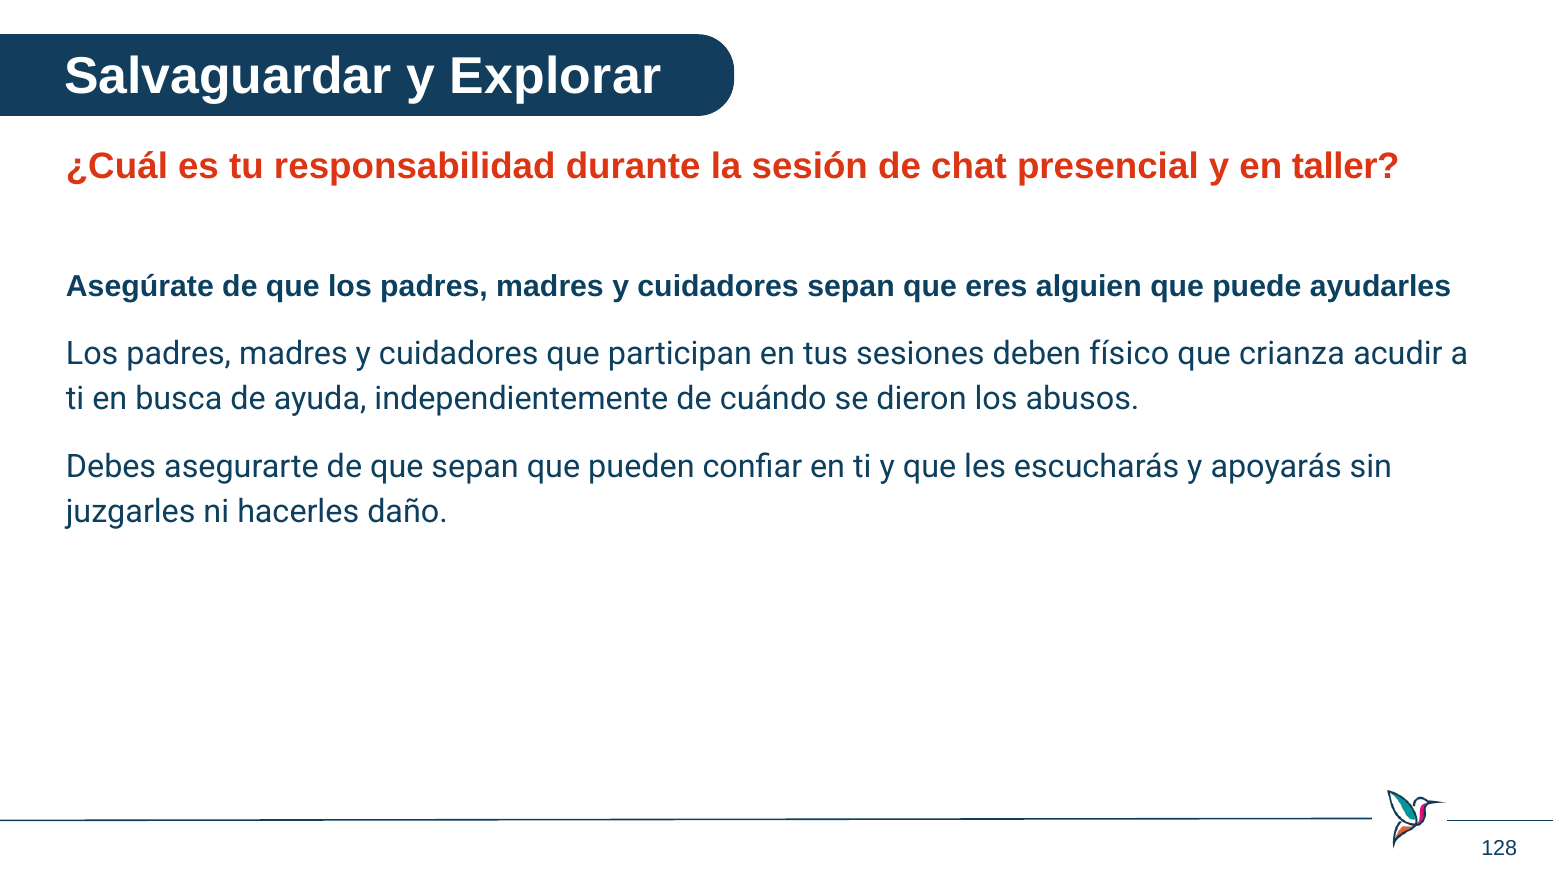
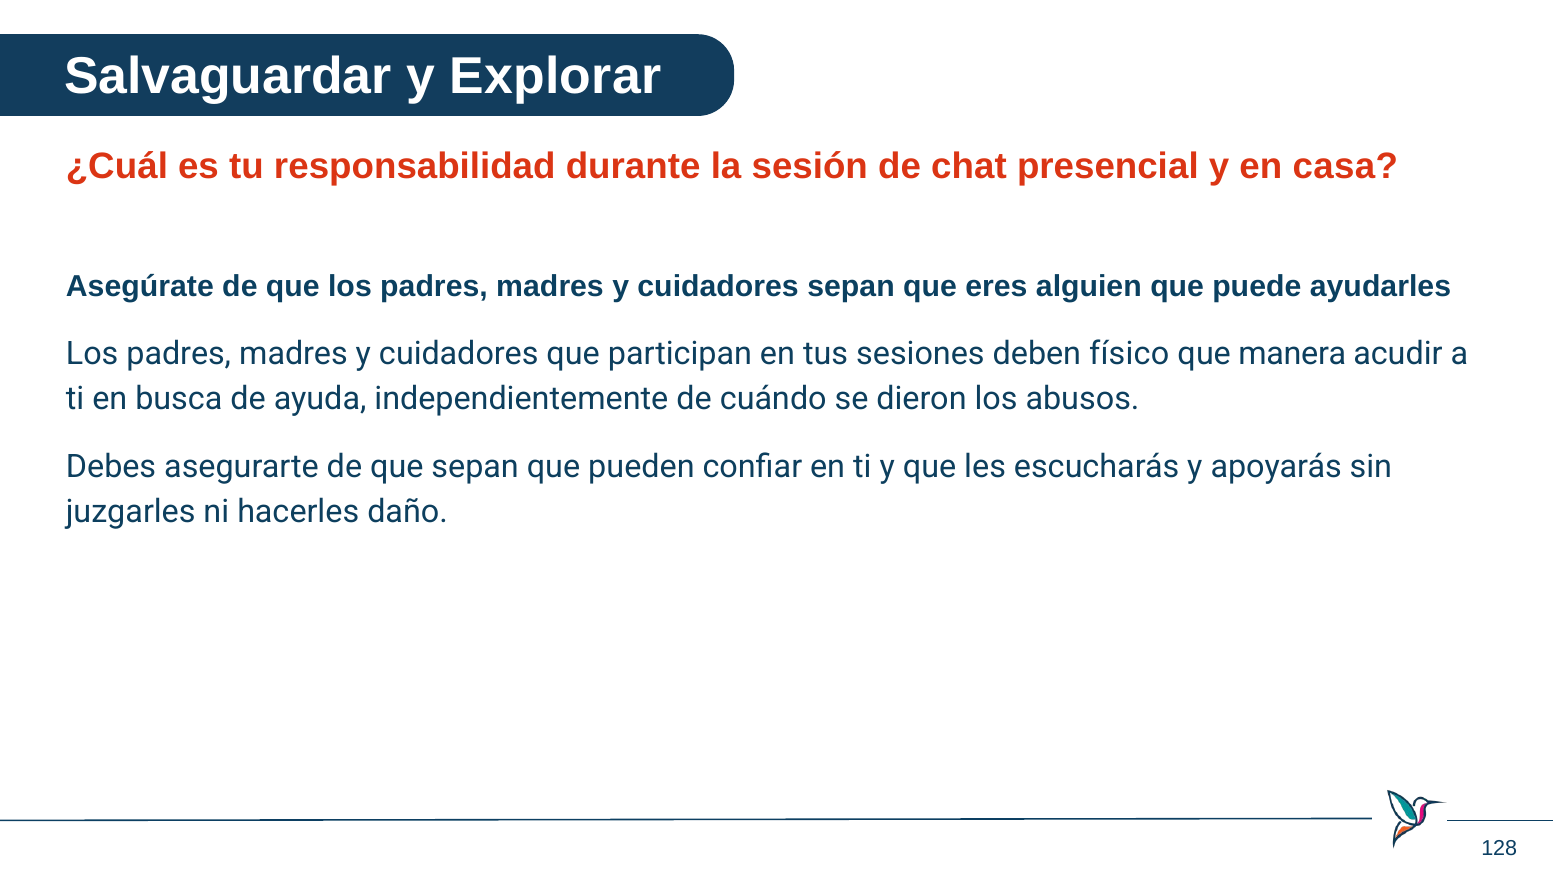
taller: taller -> casa (1345, 166)
crianza: crianza -> manera (1292, 354)
